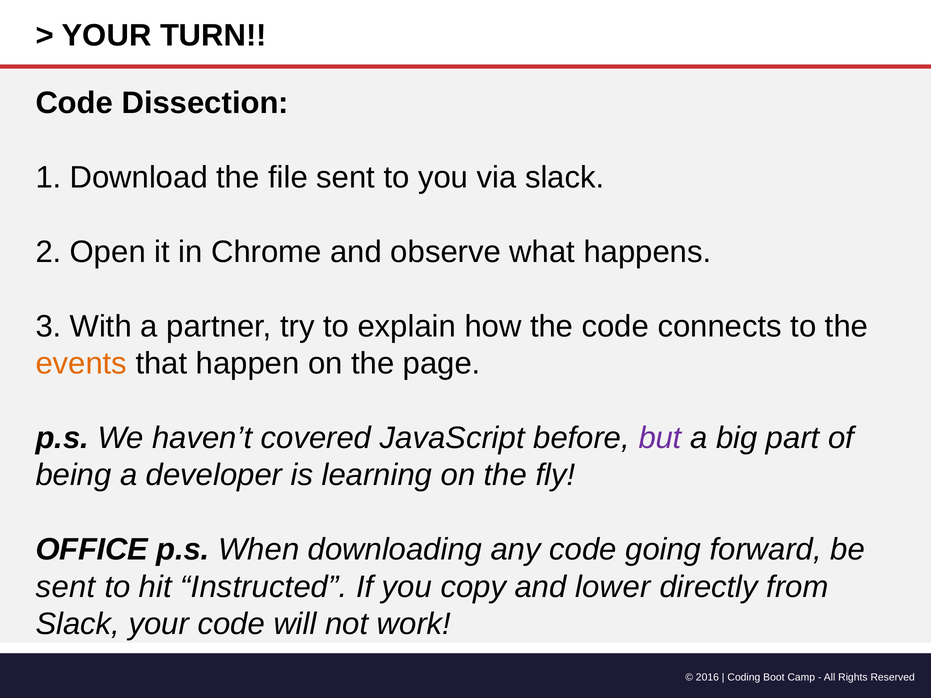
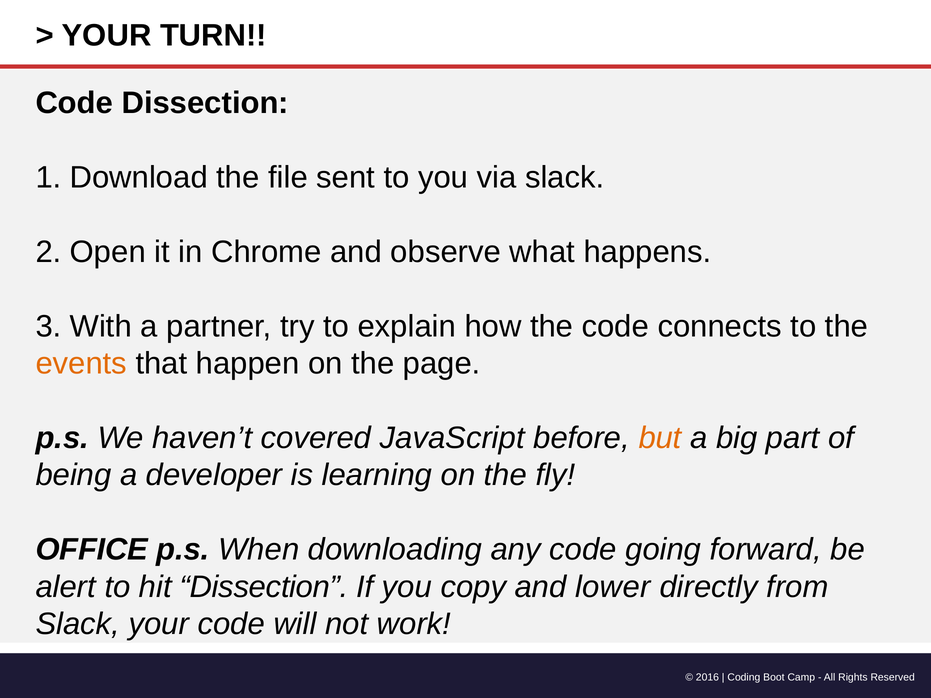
but colour: purple -> orange (660, 438)
sent: sent -> alert (66, 587)
hit Instructed: Instructed -> Dissection (264, 587)
